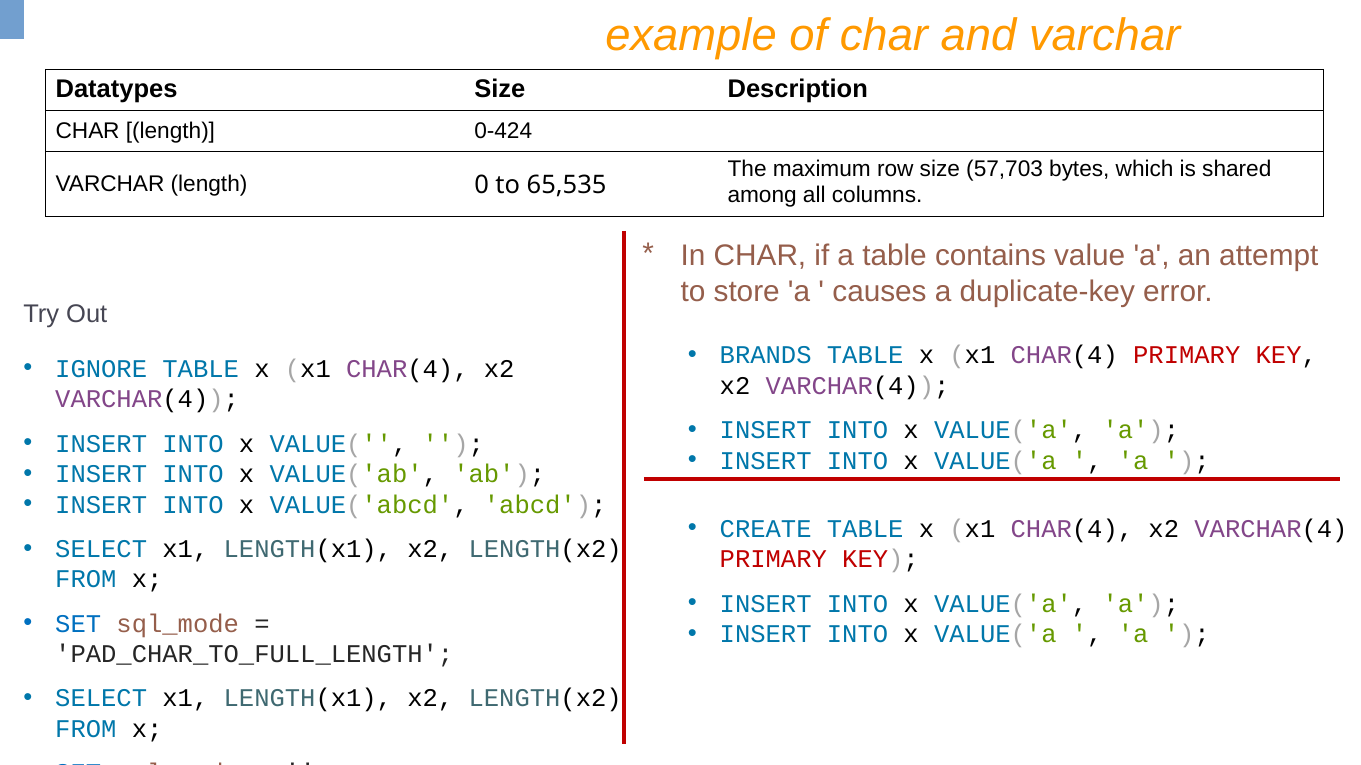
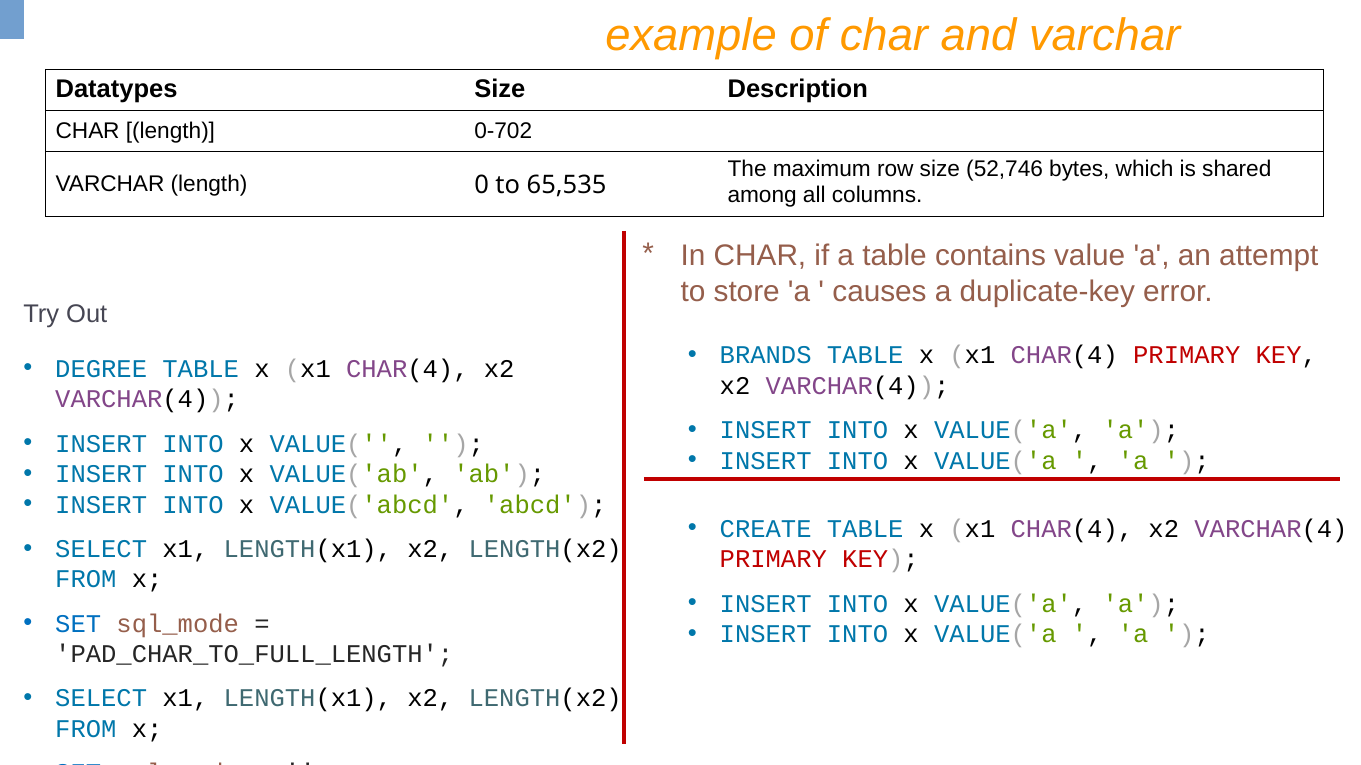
0-424: 0-424 -> 0-702 (503, 131)
57,703: 57,703 -> 52,746 (1005, 170)
IGNORE: IGNORE -> DEGREE (101, 369)
